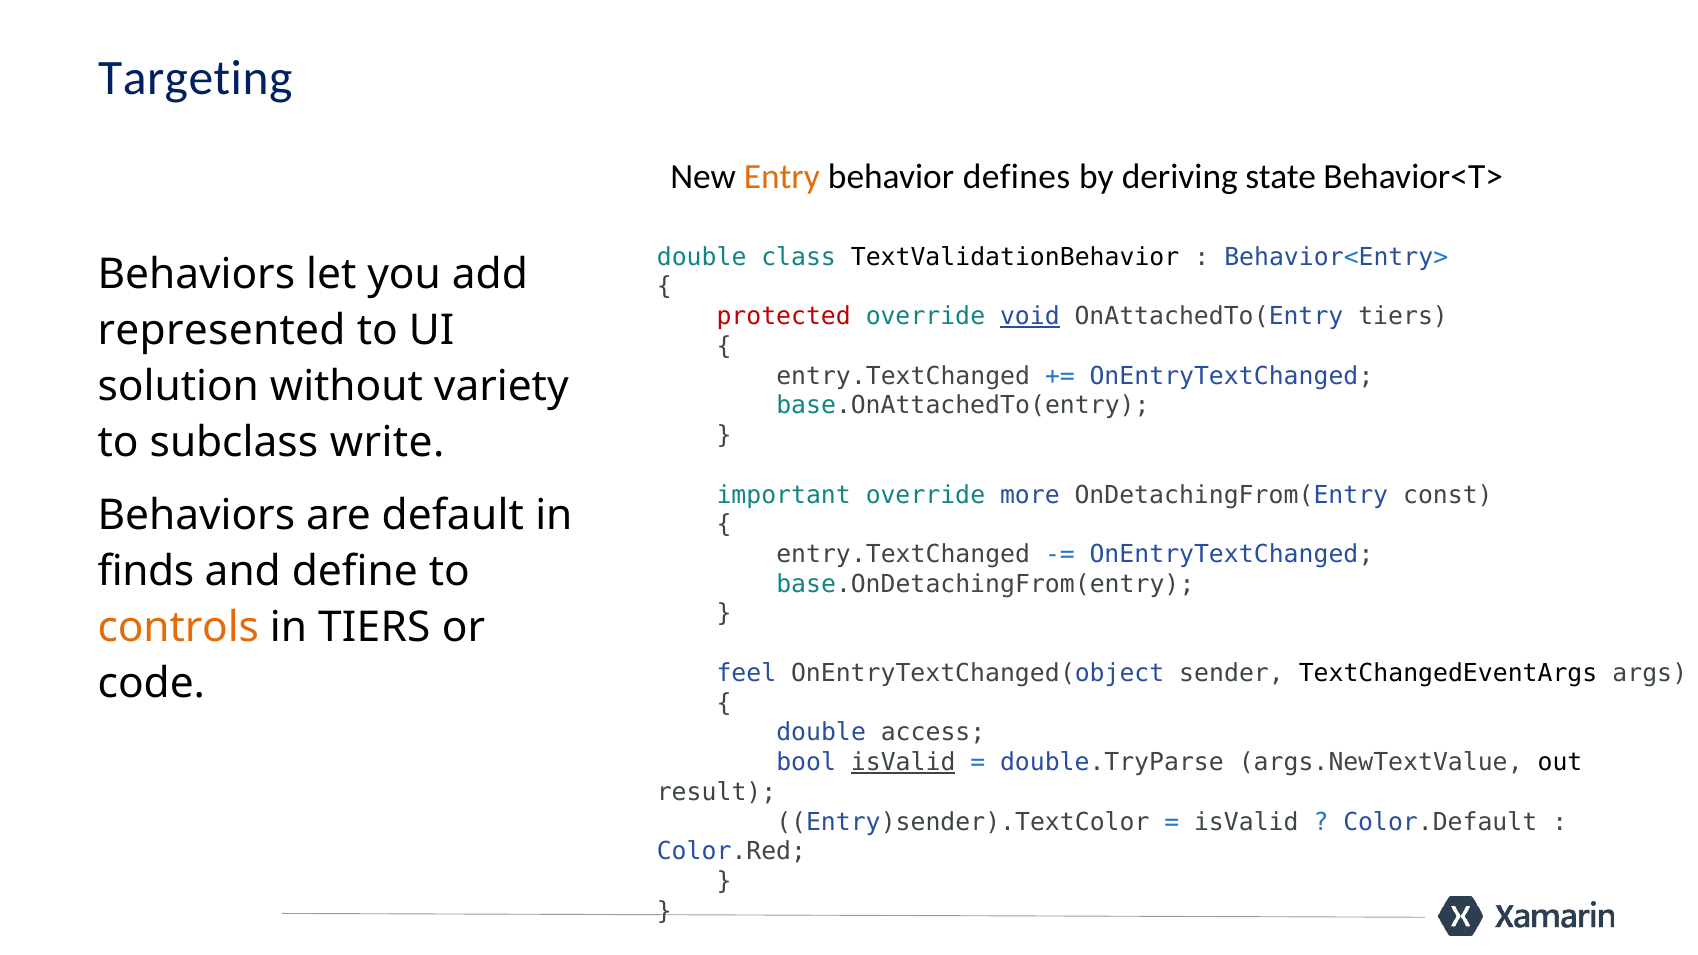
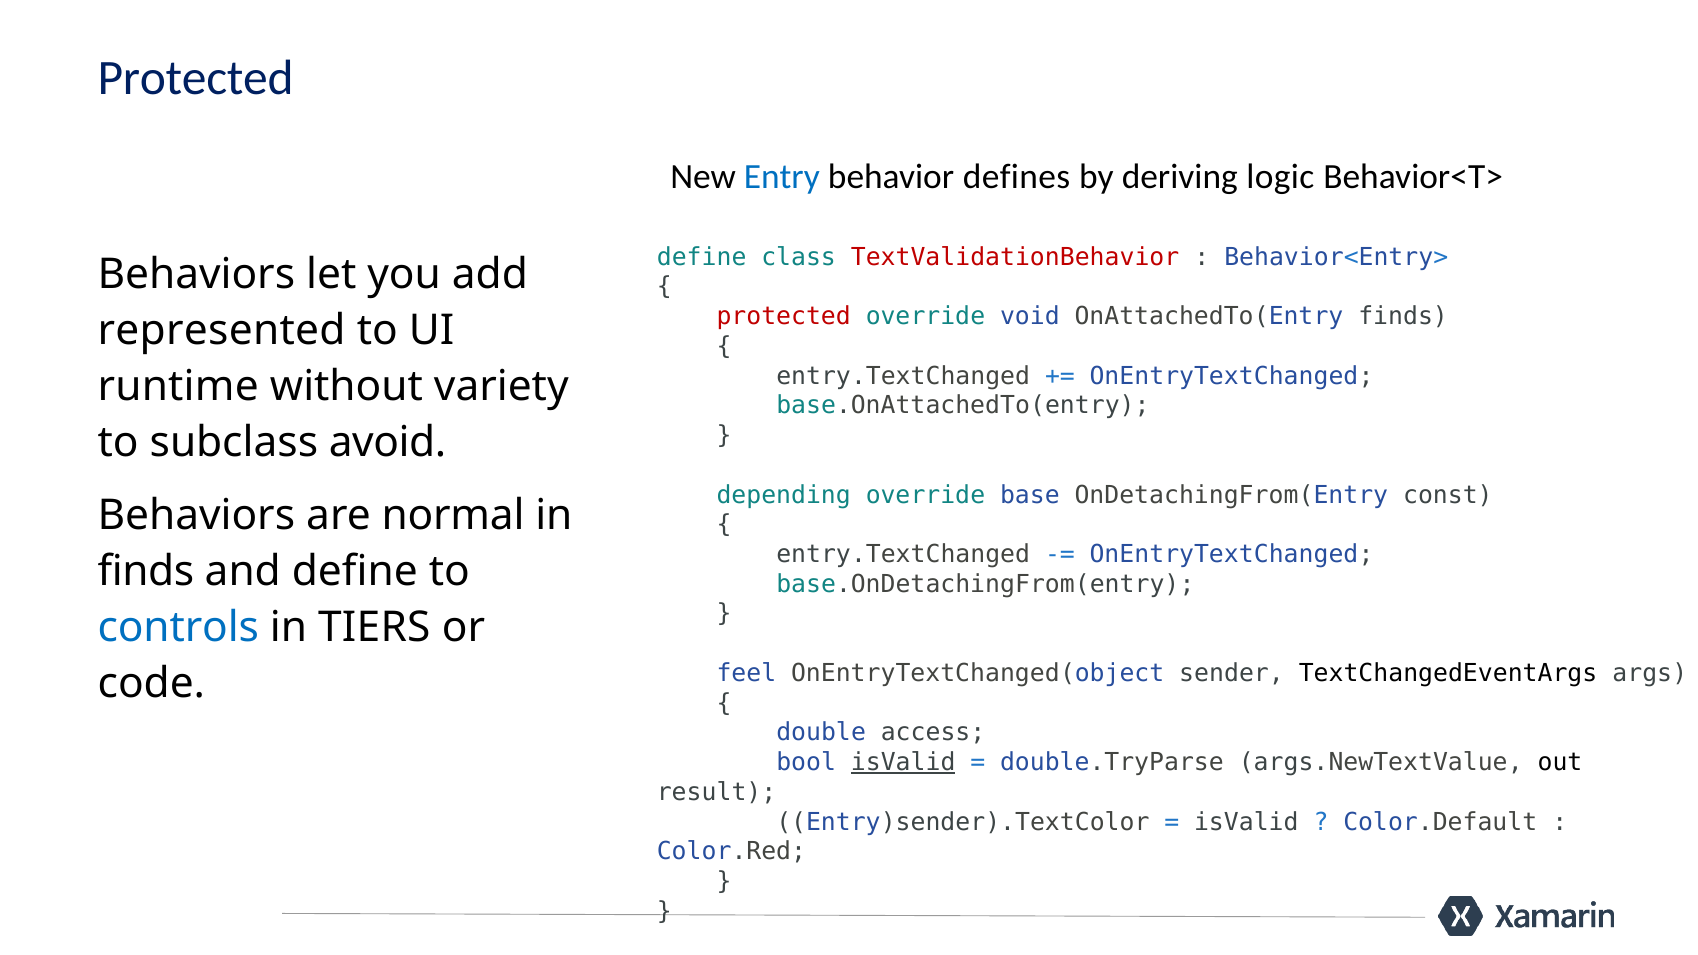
Targeting: Targeting -> Protected (196, 78)
Entry colour: orange -> blue (782, 177)
state: state -> logic (1280, 177)
double: double -> define (702, 257)
TextValidationBehavior colour: black -> red (1015, 257)
void underline: present -> none (1030, 317)
OnAttachedTo(Entry tiers: tiers -> finds (1403, 317)
solution: solution -> runtime (178, 386)
write: write -> avoid (388, 442)
important: important -> depending (784, 495)
more: more -> base (1030, 495)
default: default -> normal (453, 516)
controls colour: orange -> blue (178, 628)
